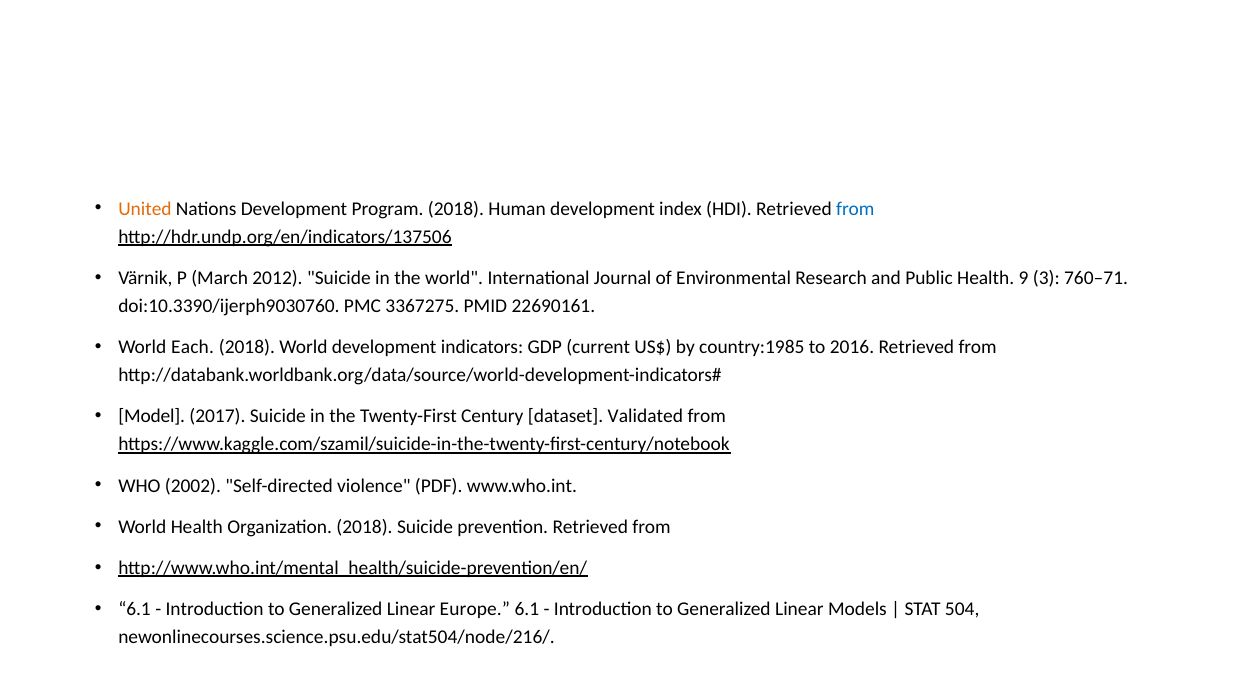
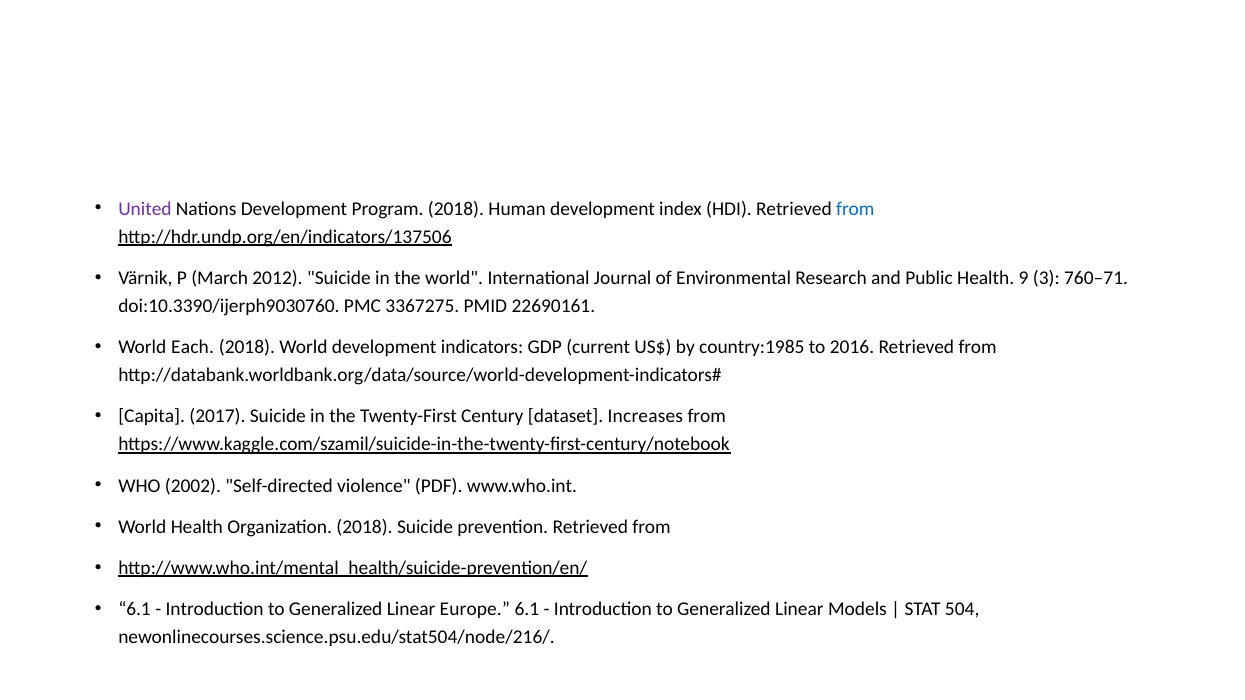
United colour: orange -> purple (145, 209)
Model: Model -> Capita (152, 416)
Validated: Validated -> Increases (645, 416)
